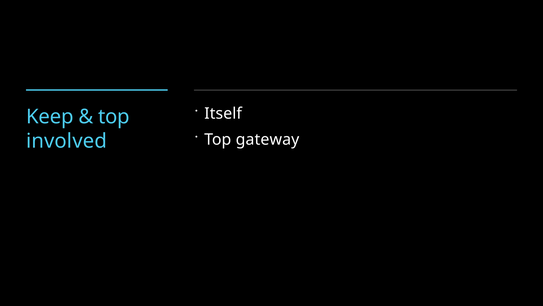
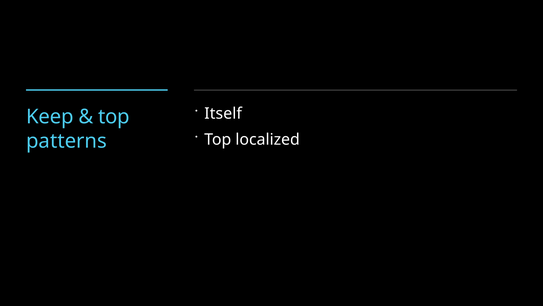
gateway: gateway -> localized (268, 139)
involved: involved -> patterns (67, 141)
